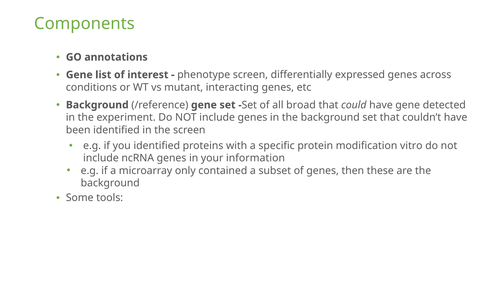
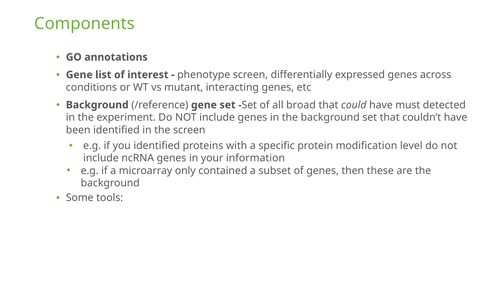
have gene: gene -> must (408, 105)
vitro: vitro -> level (411, 145)
